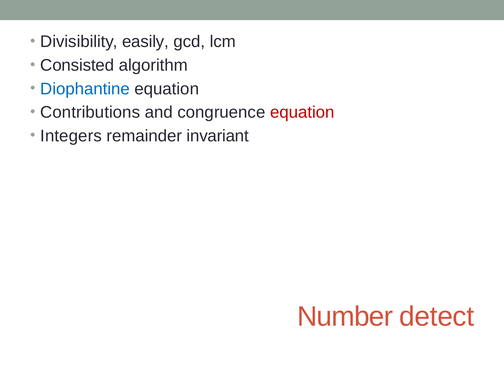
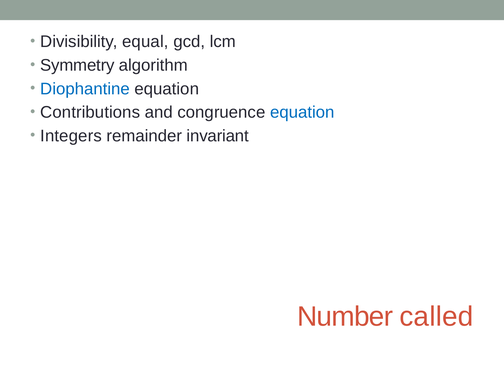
easily: easily -> equal (145, 42)
Consisted: Consisted -> Symmetry (77, 65)
equation colour: red -> blue (302, 112)
detect: detect -> called (436, 317)
